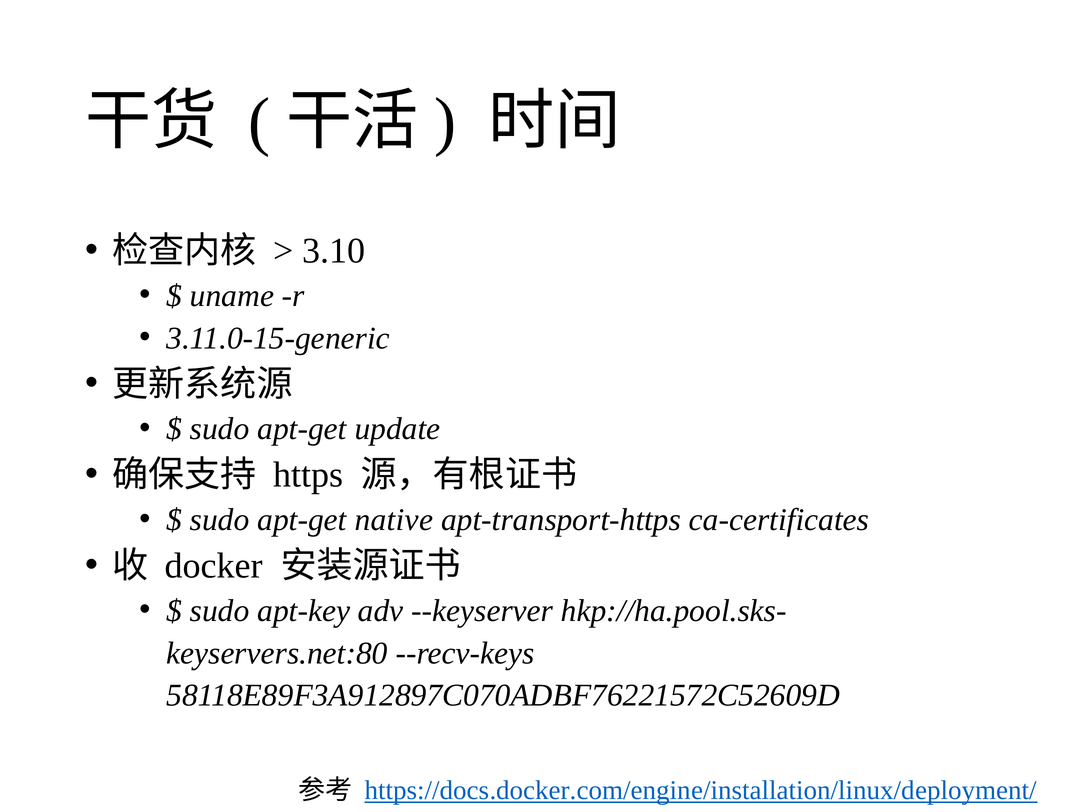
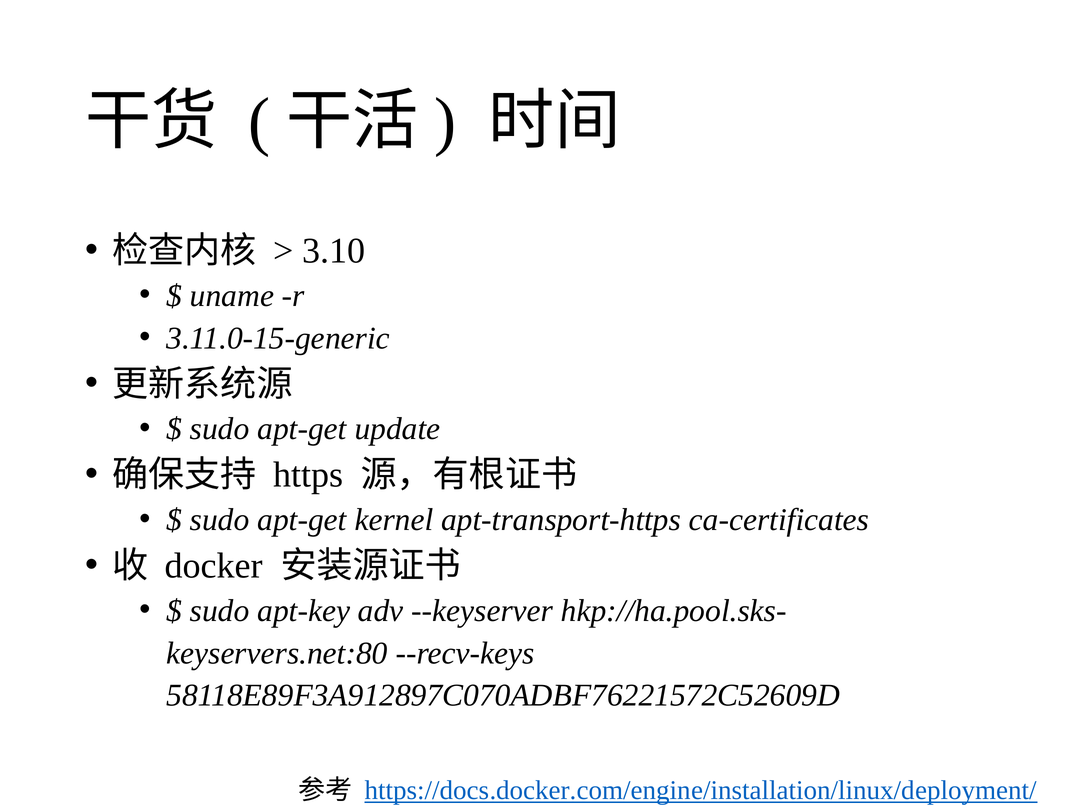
native: native -> kernel (394, 520)
